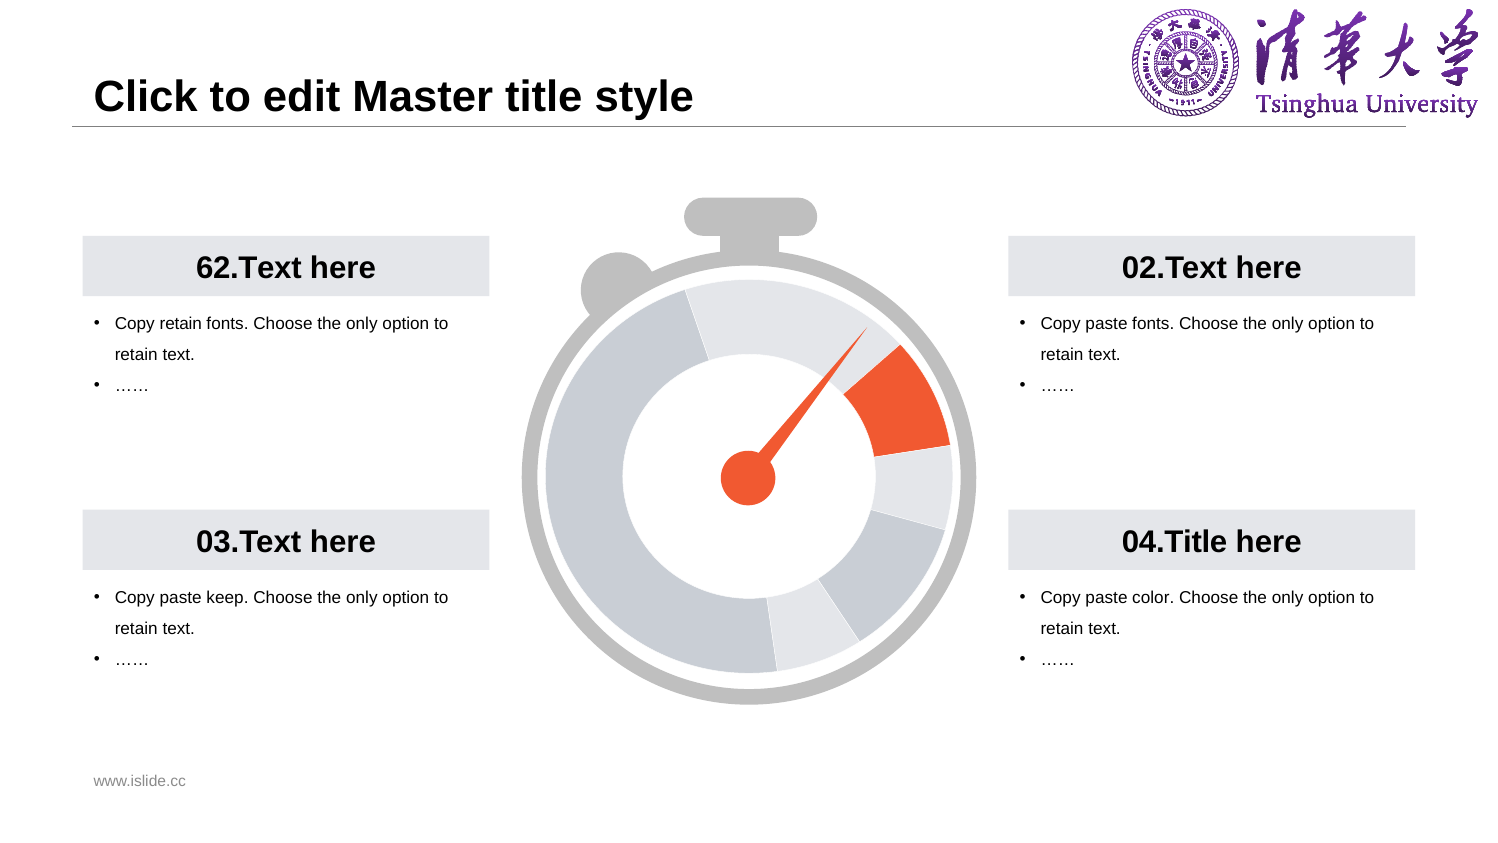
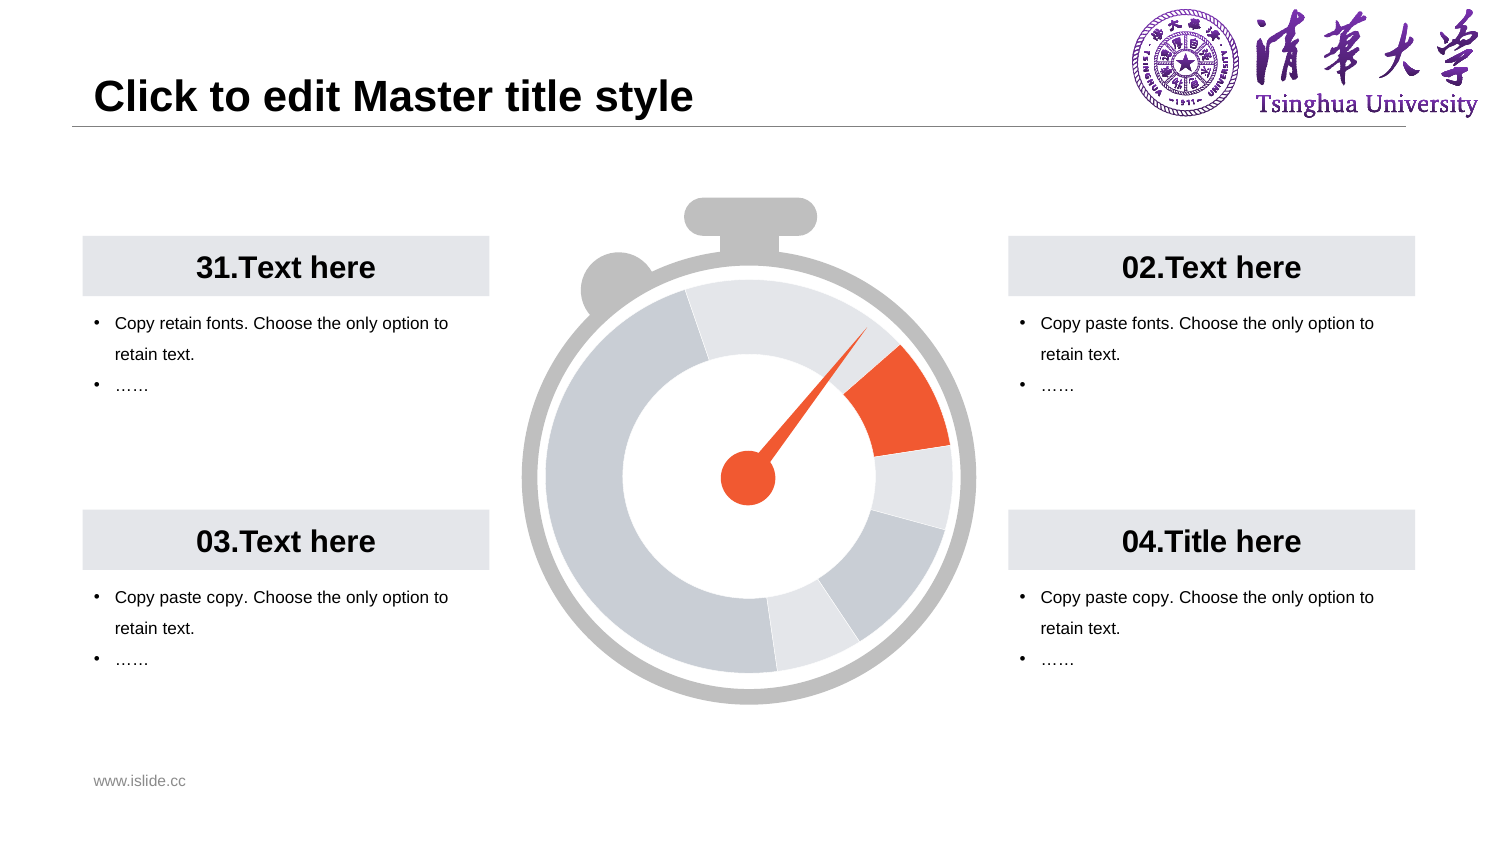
62.Text: 62.Text -> 31.Text (249, 268)
keep: keep -> copy (227, 597)
color: color -> copy (1153, 597)
